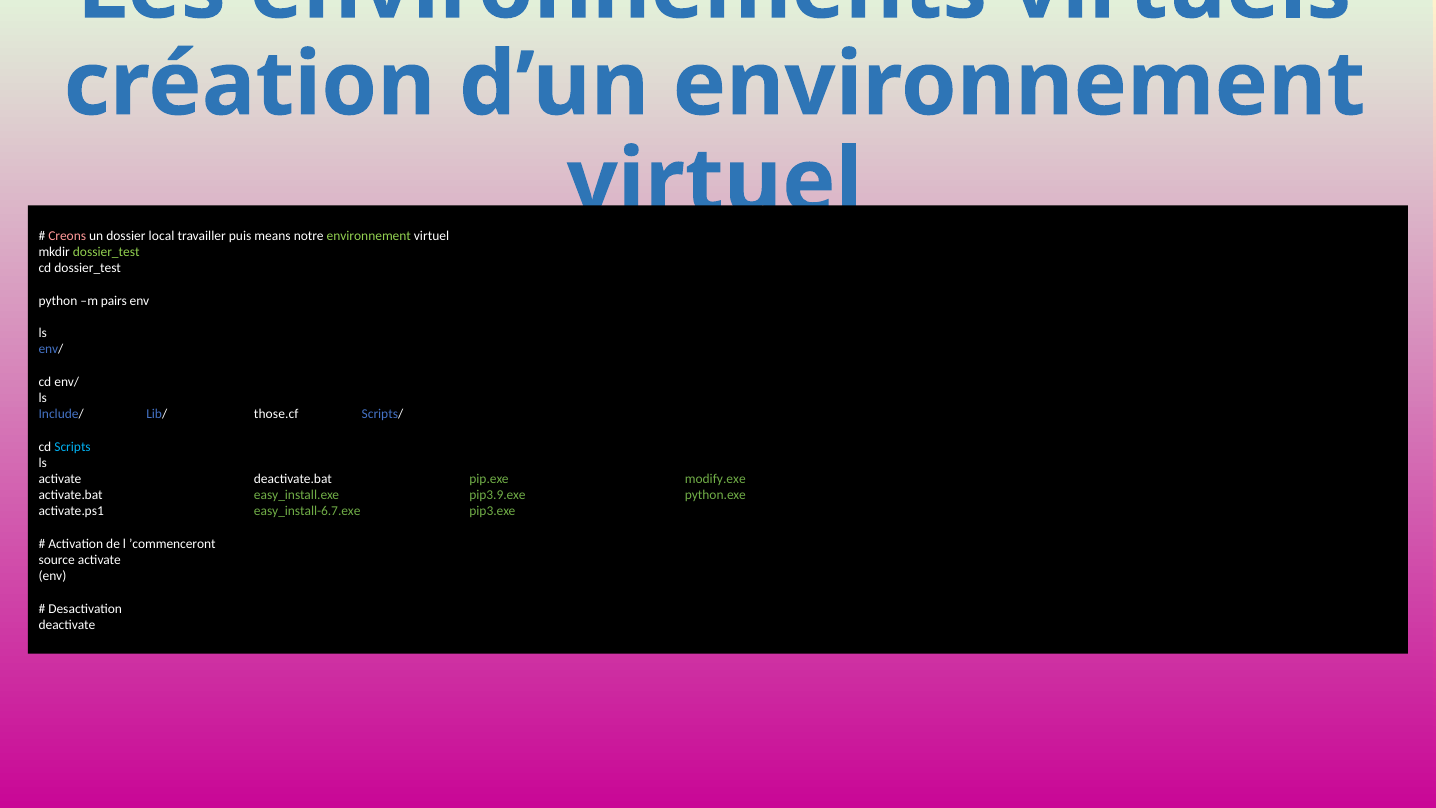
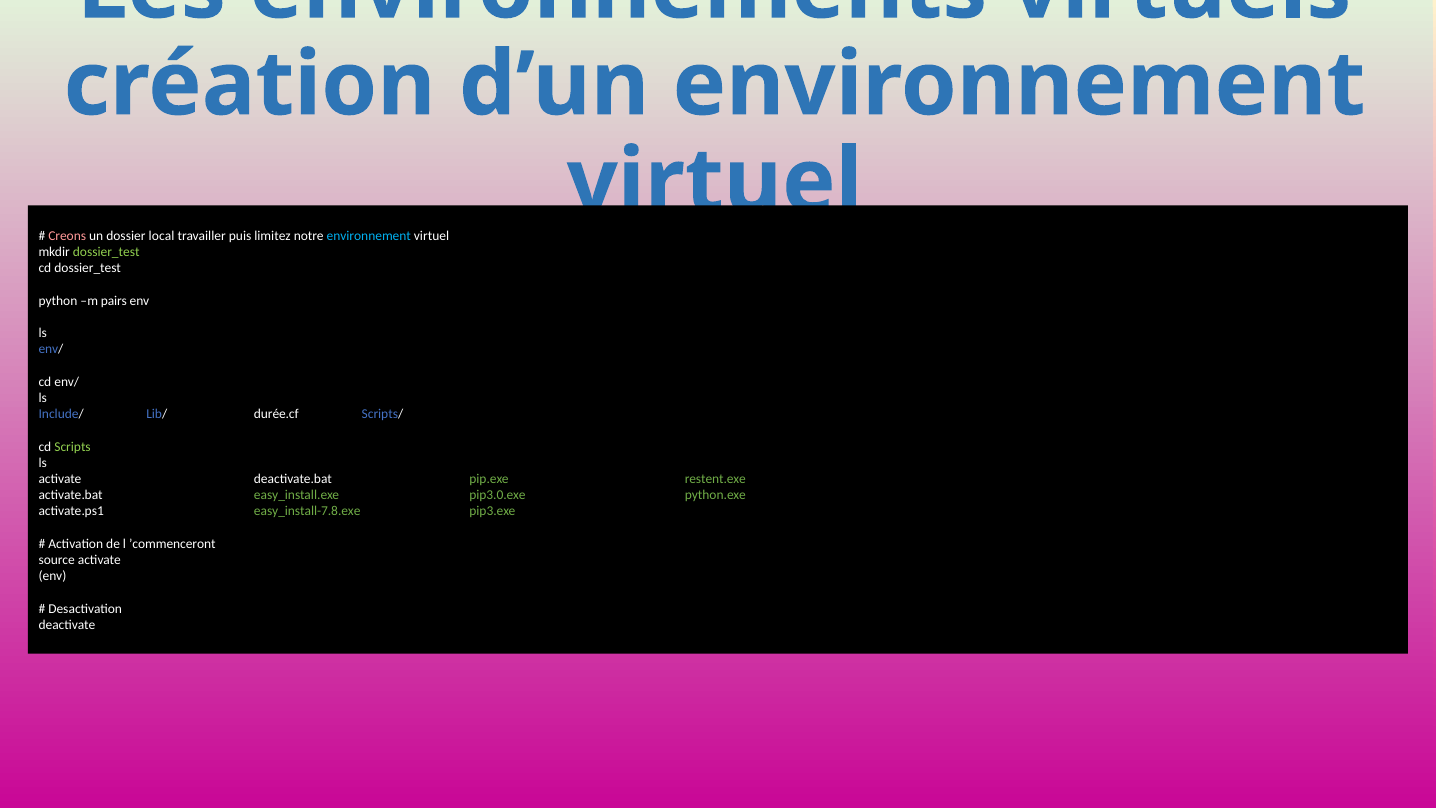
means: means -> limitez (273, 236)
environnement colour: light green -> light blue (369, 236)
those.cf: those.cf -> durée.cf (276, 414)
Scripts colour: light blue -> light green (73, 447)
modify.exe: modify.exe -> restent.exe (715, 479)
pip3.9.exe: pip3.9.exe -> pip3.0.exe (498, 495)
easy_install-6.7.exe: easy_install-6.7.exe -> easy_install-7.8.exe (307, 511)
